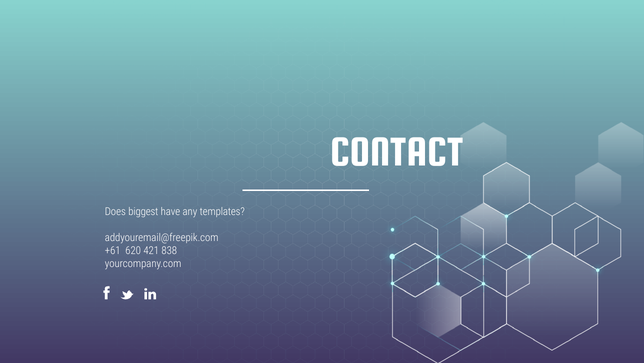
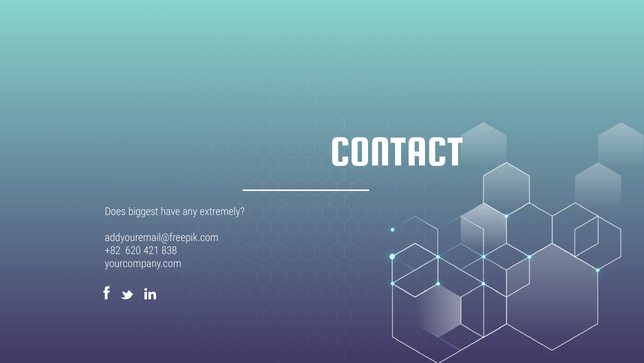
templates: templates -> extremely (222, 211)
+61: +61 -> +82 (113, 250)
